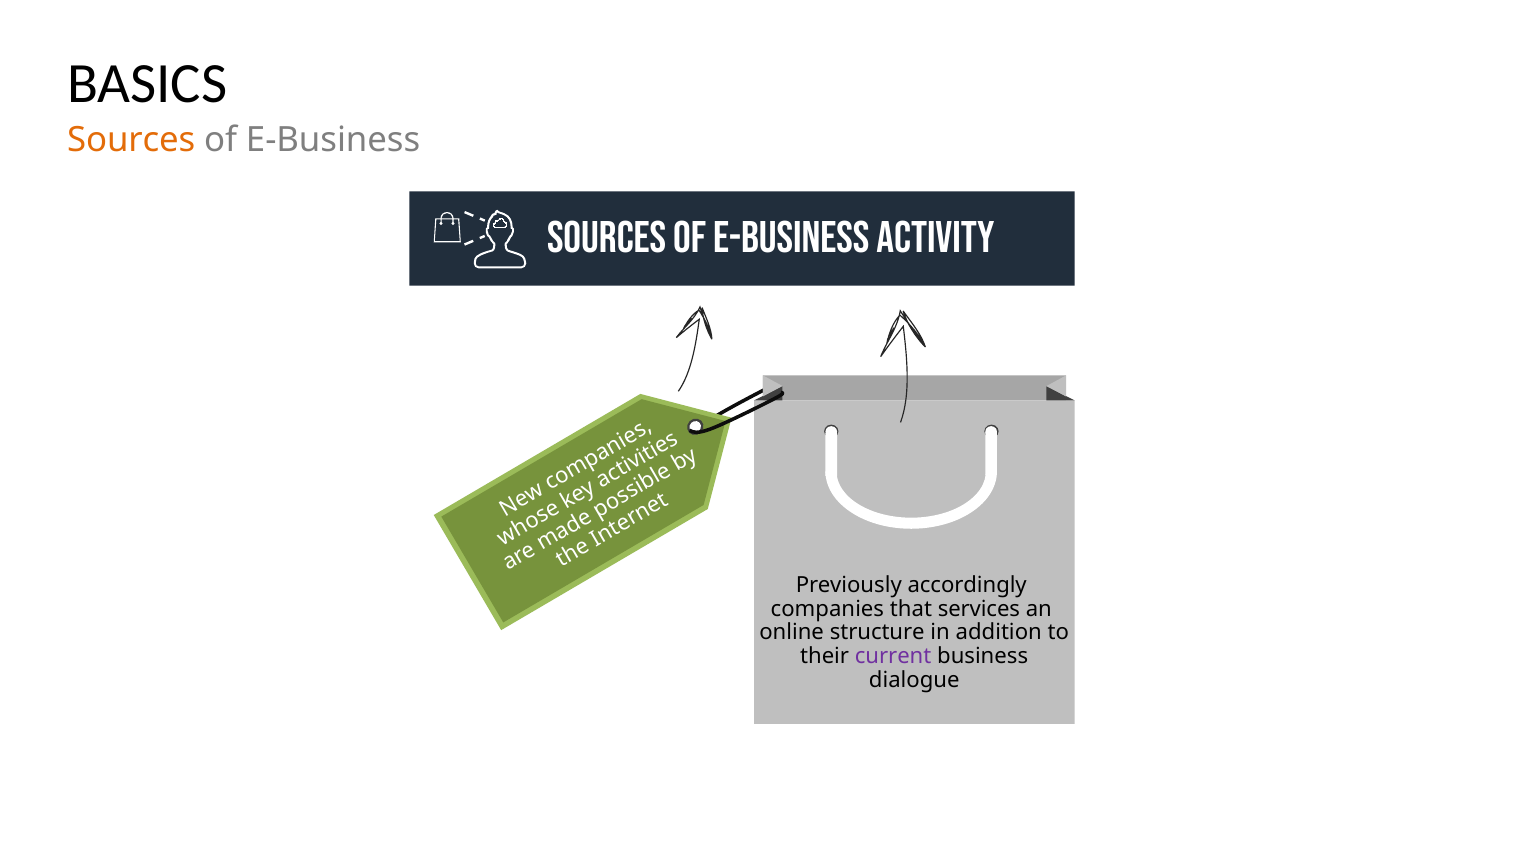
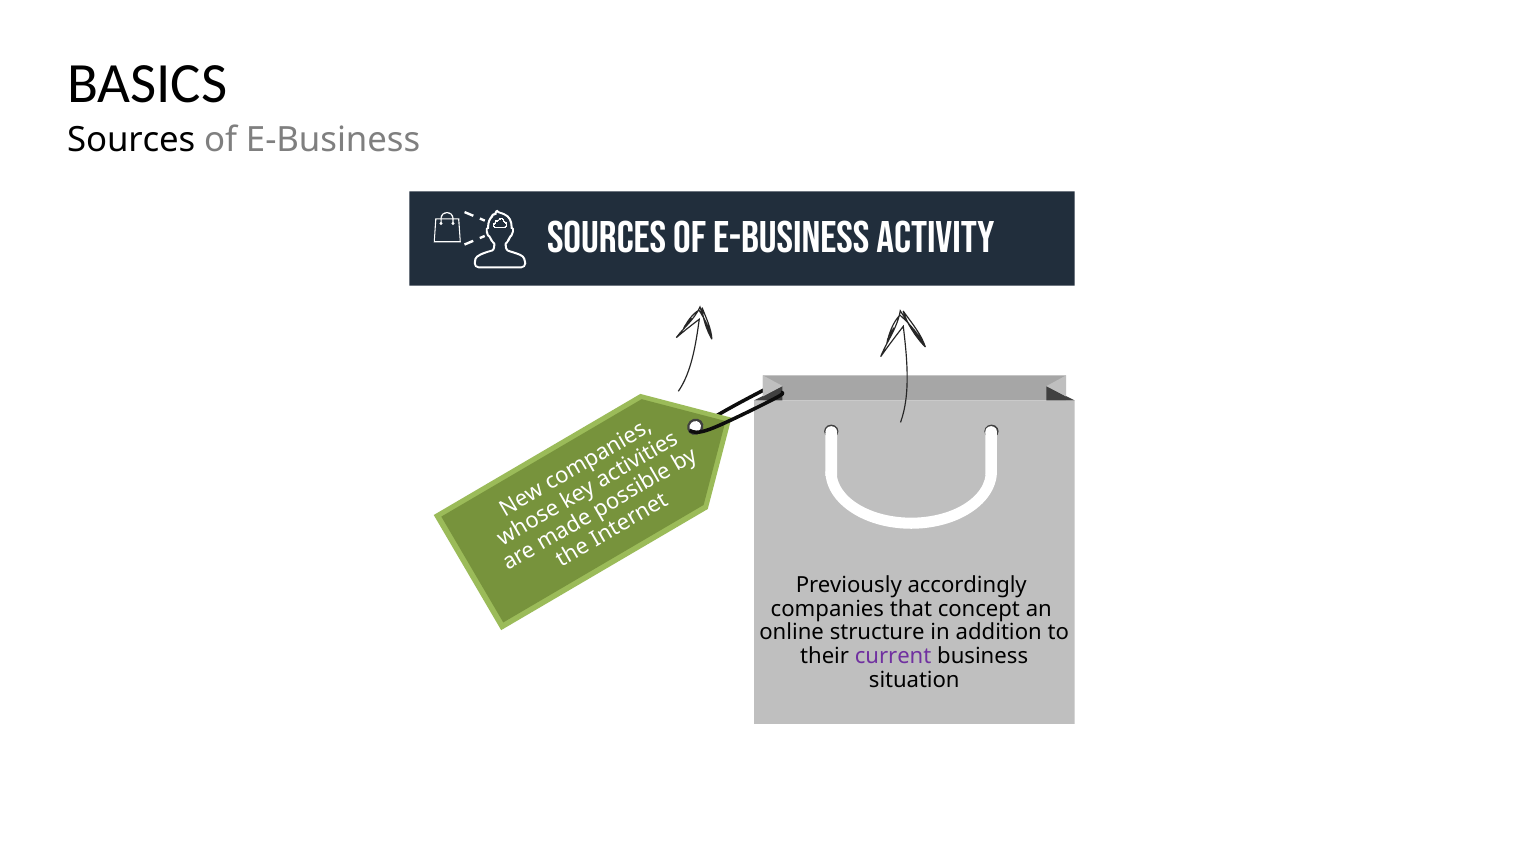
Sources colour: orange -> black (131, 140)
services: services -> concept (979, 608)
dialogue: dialogue -> situation (914, 680)
